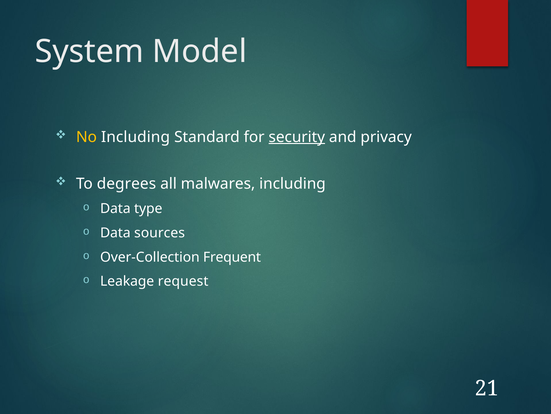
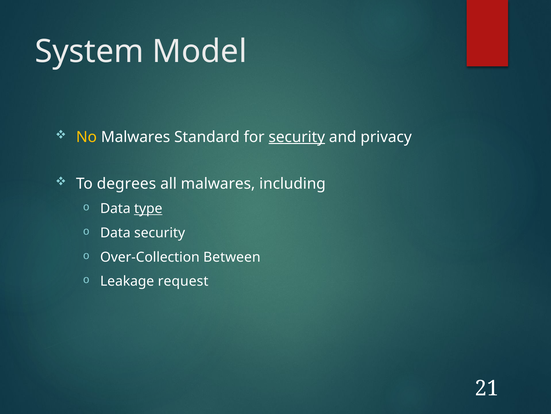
No Including: Including -> Malwares (136, 137)
type underline: none -> present (148, 208)
Data sources: sources -> security (160, 232)
Frequent: Frequent -> Between (232, 257)
